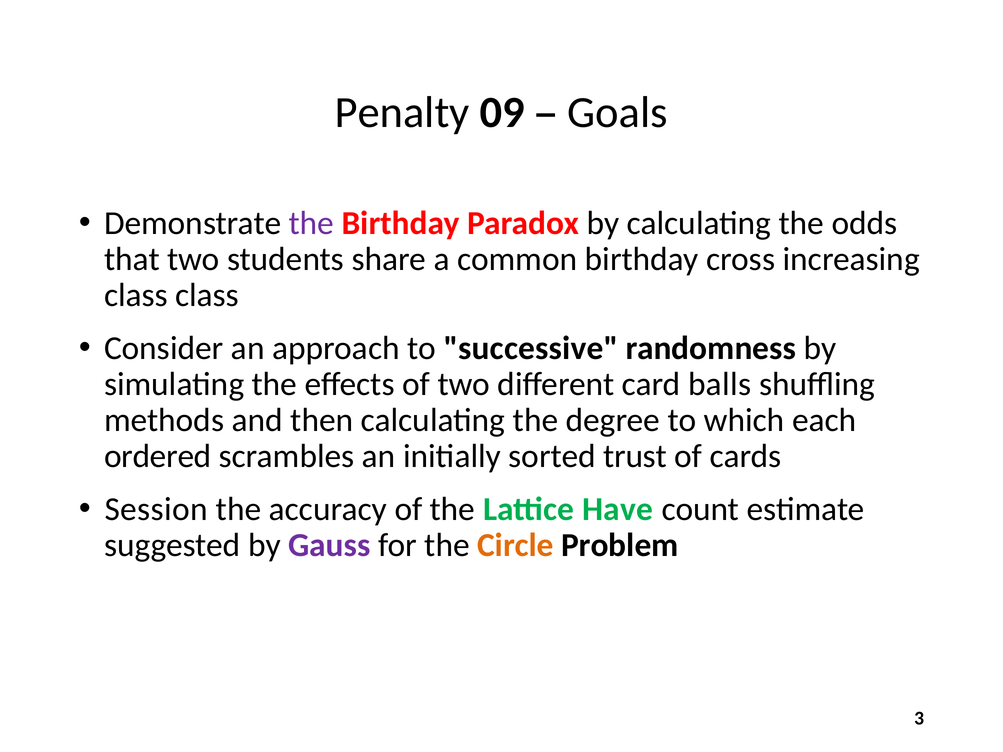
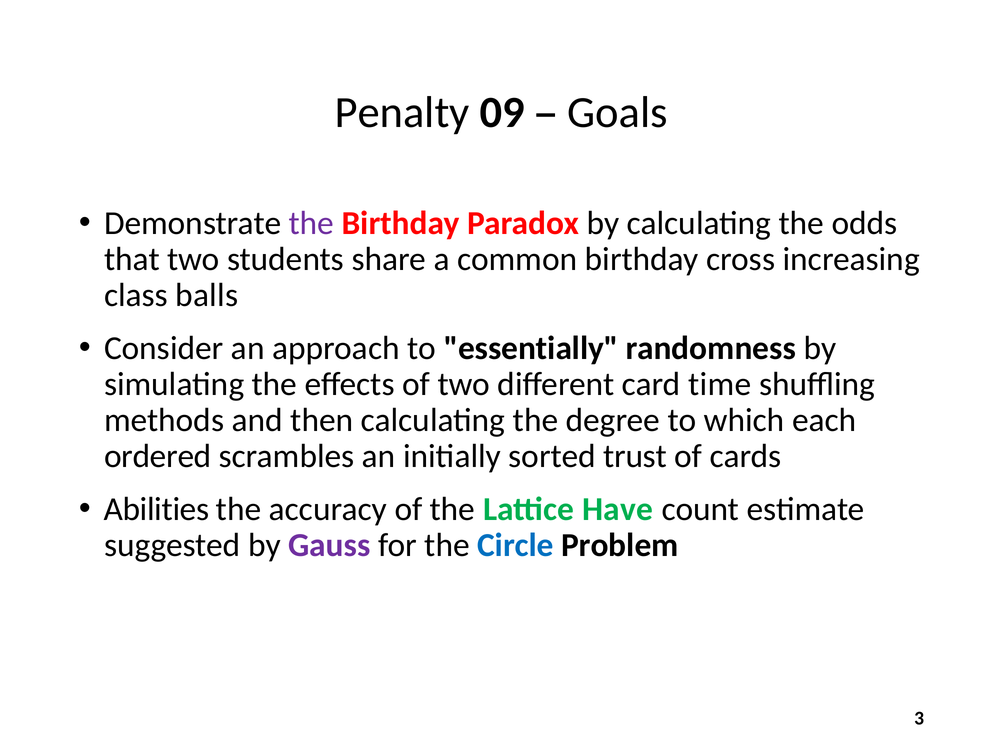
class class: class -> balls (207, 295)
successive: successive -> essentially (531, 348)
balls: balls -> time (720, 384)
Session: Session -> Abilities (156, 509)
Circle colour: orange -> blue (516, 545)
